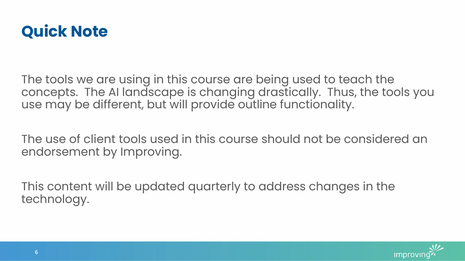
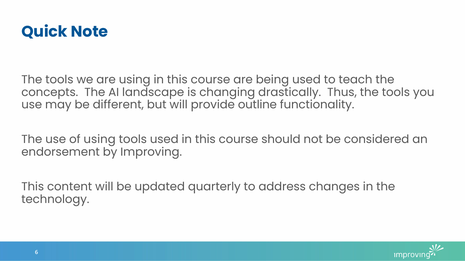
of client: client -> using (100, 140)
